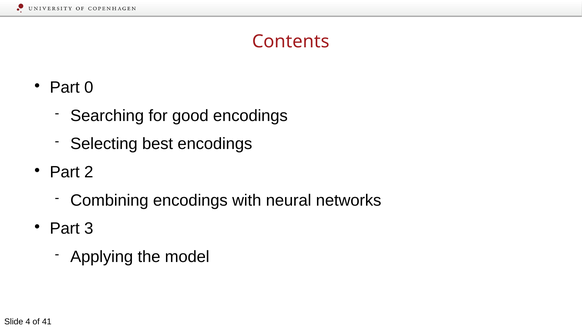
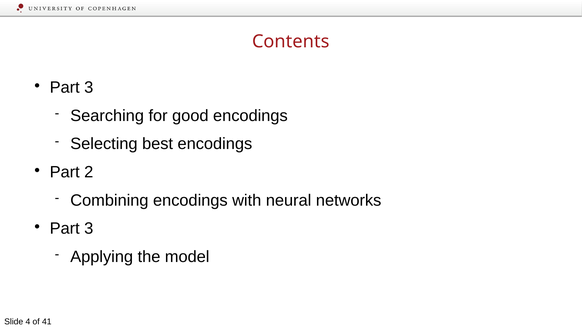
0: 0 -> 3 (89, 88)
